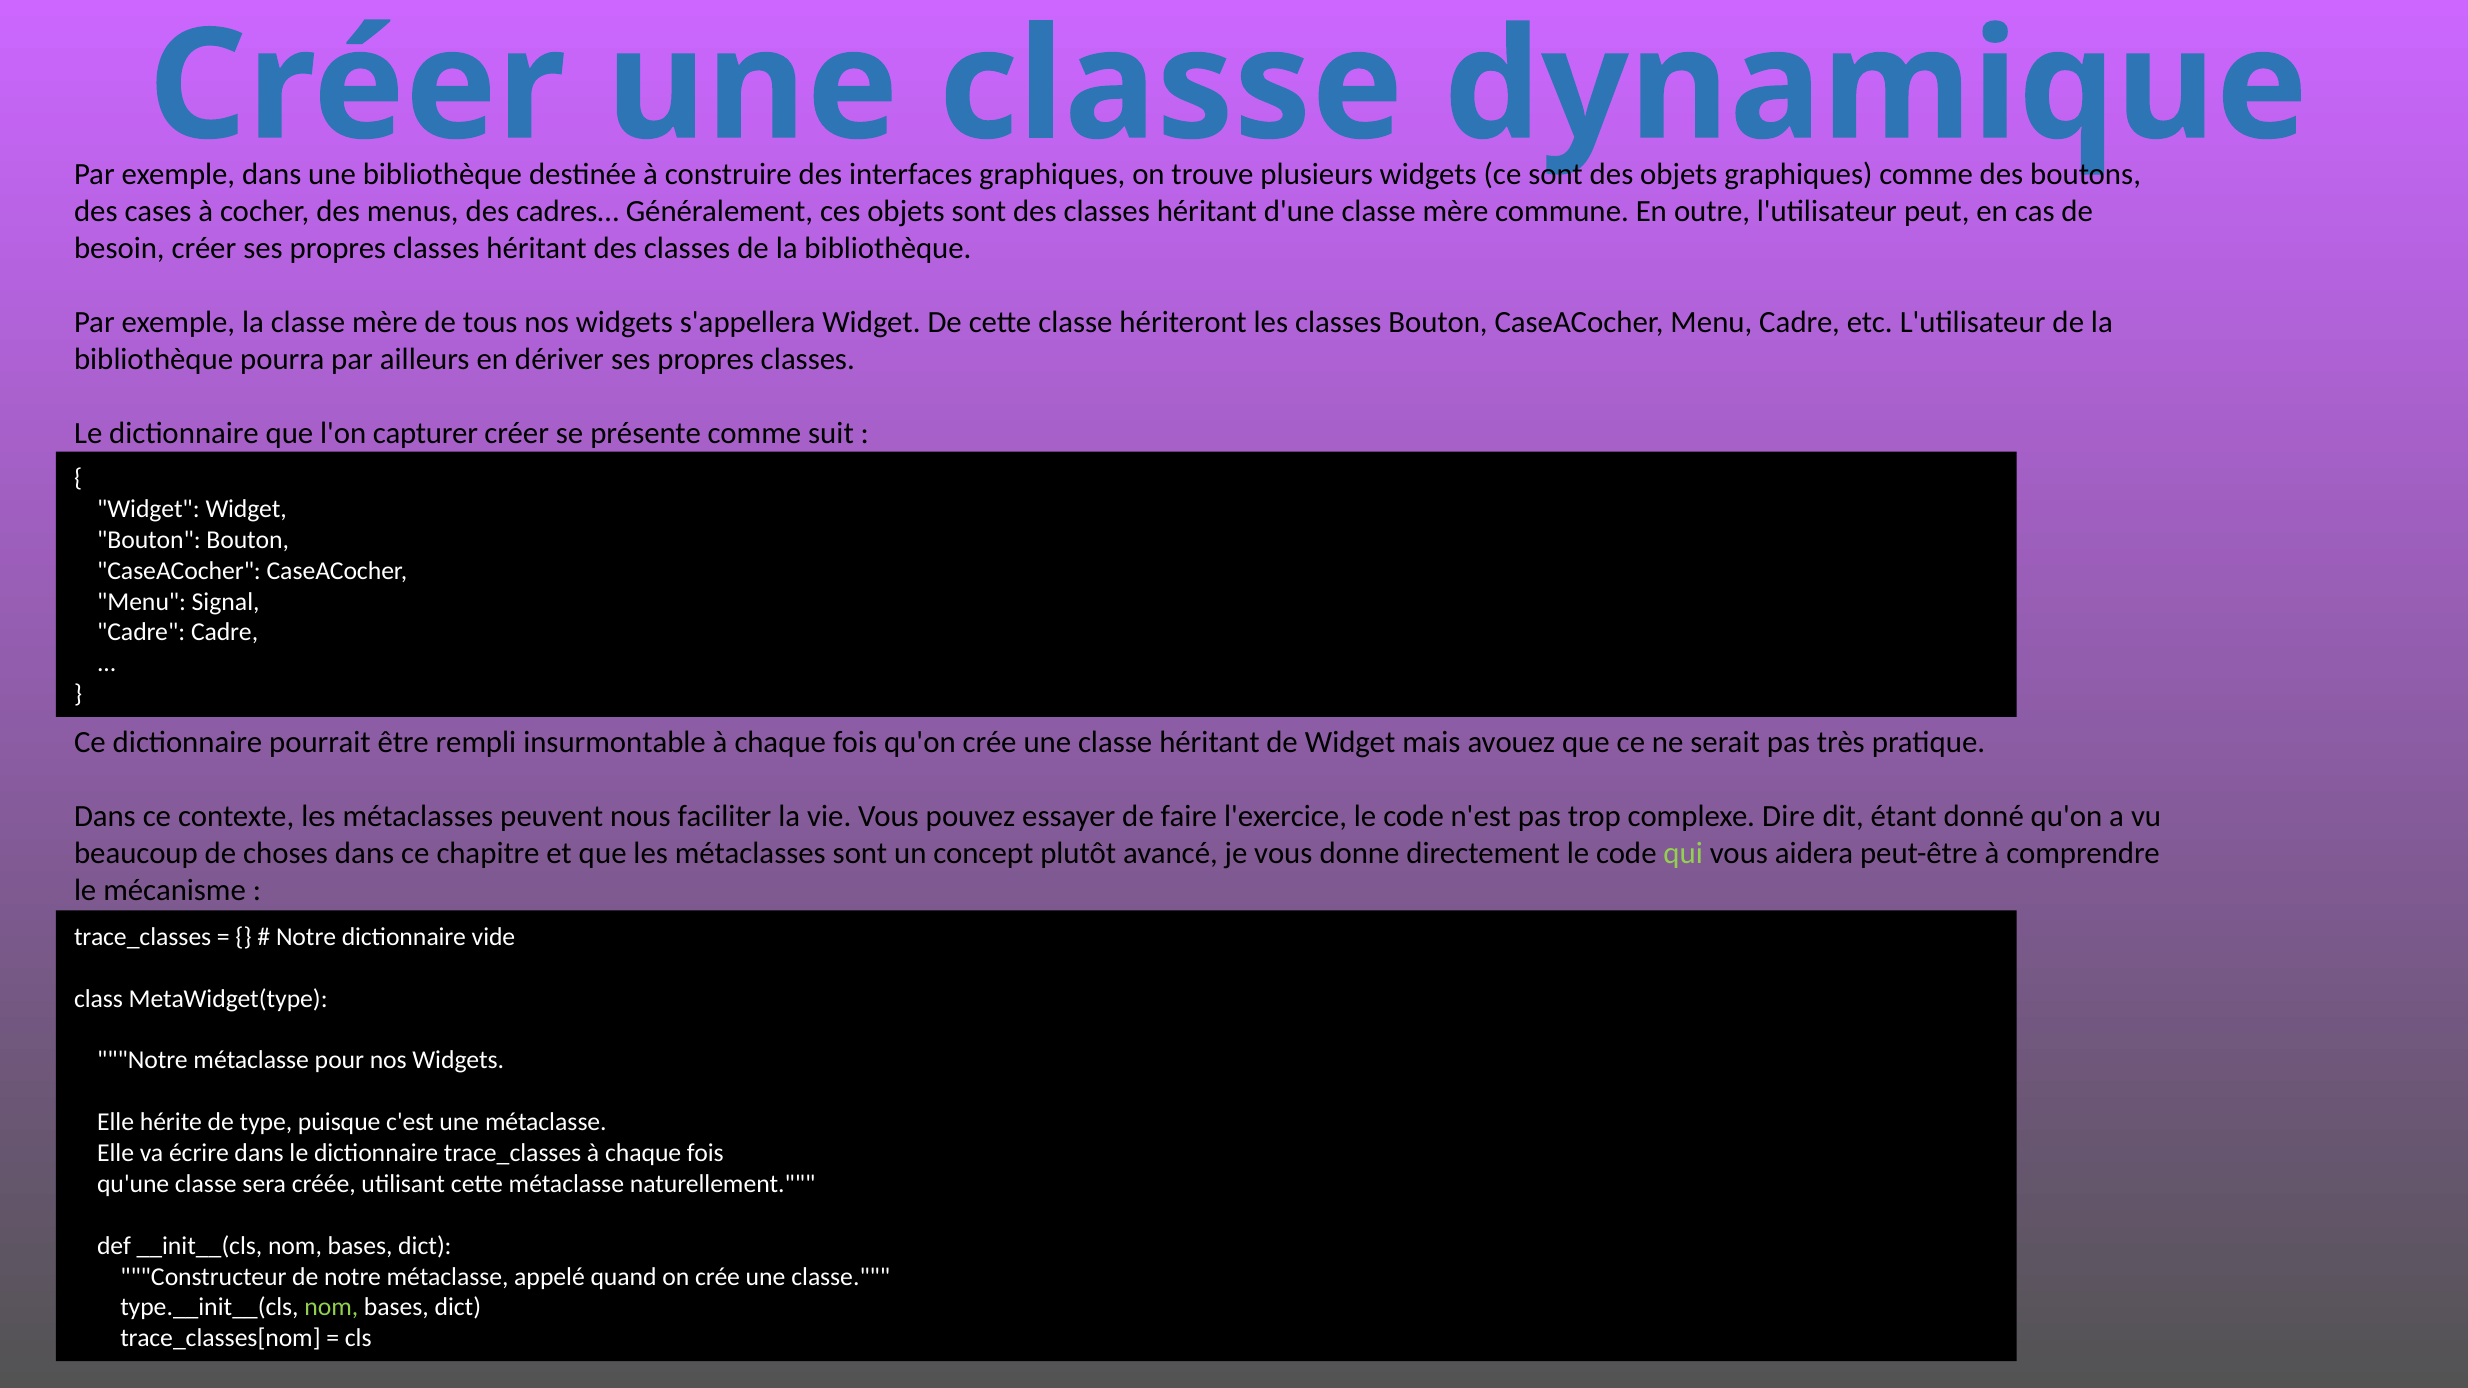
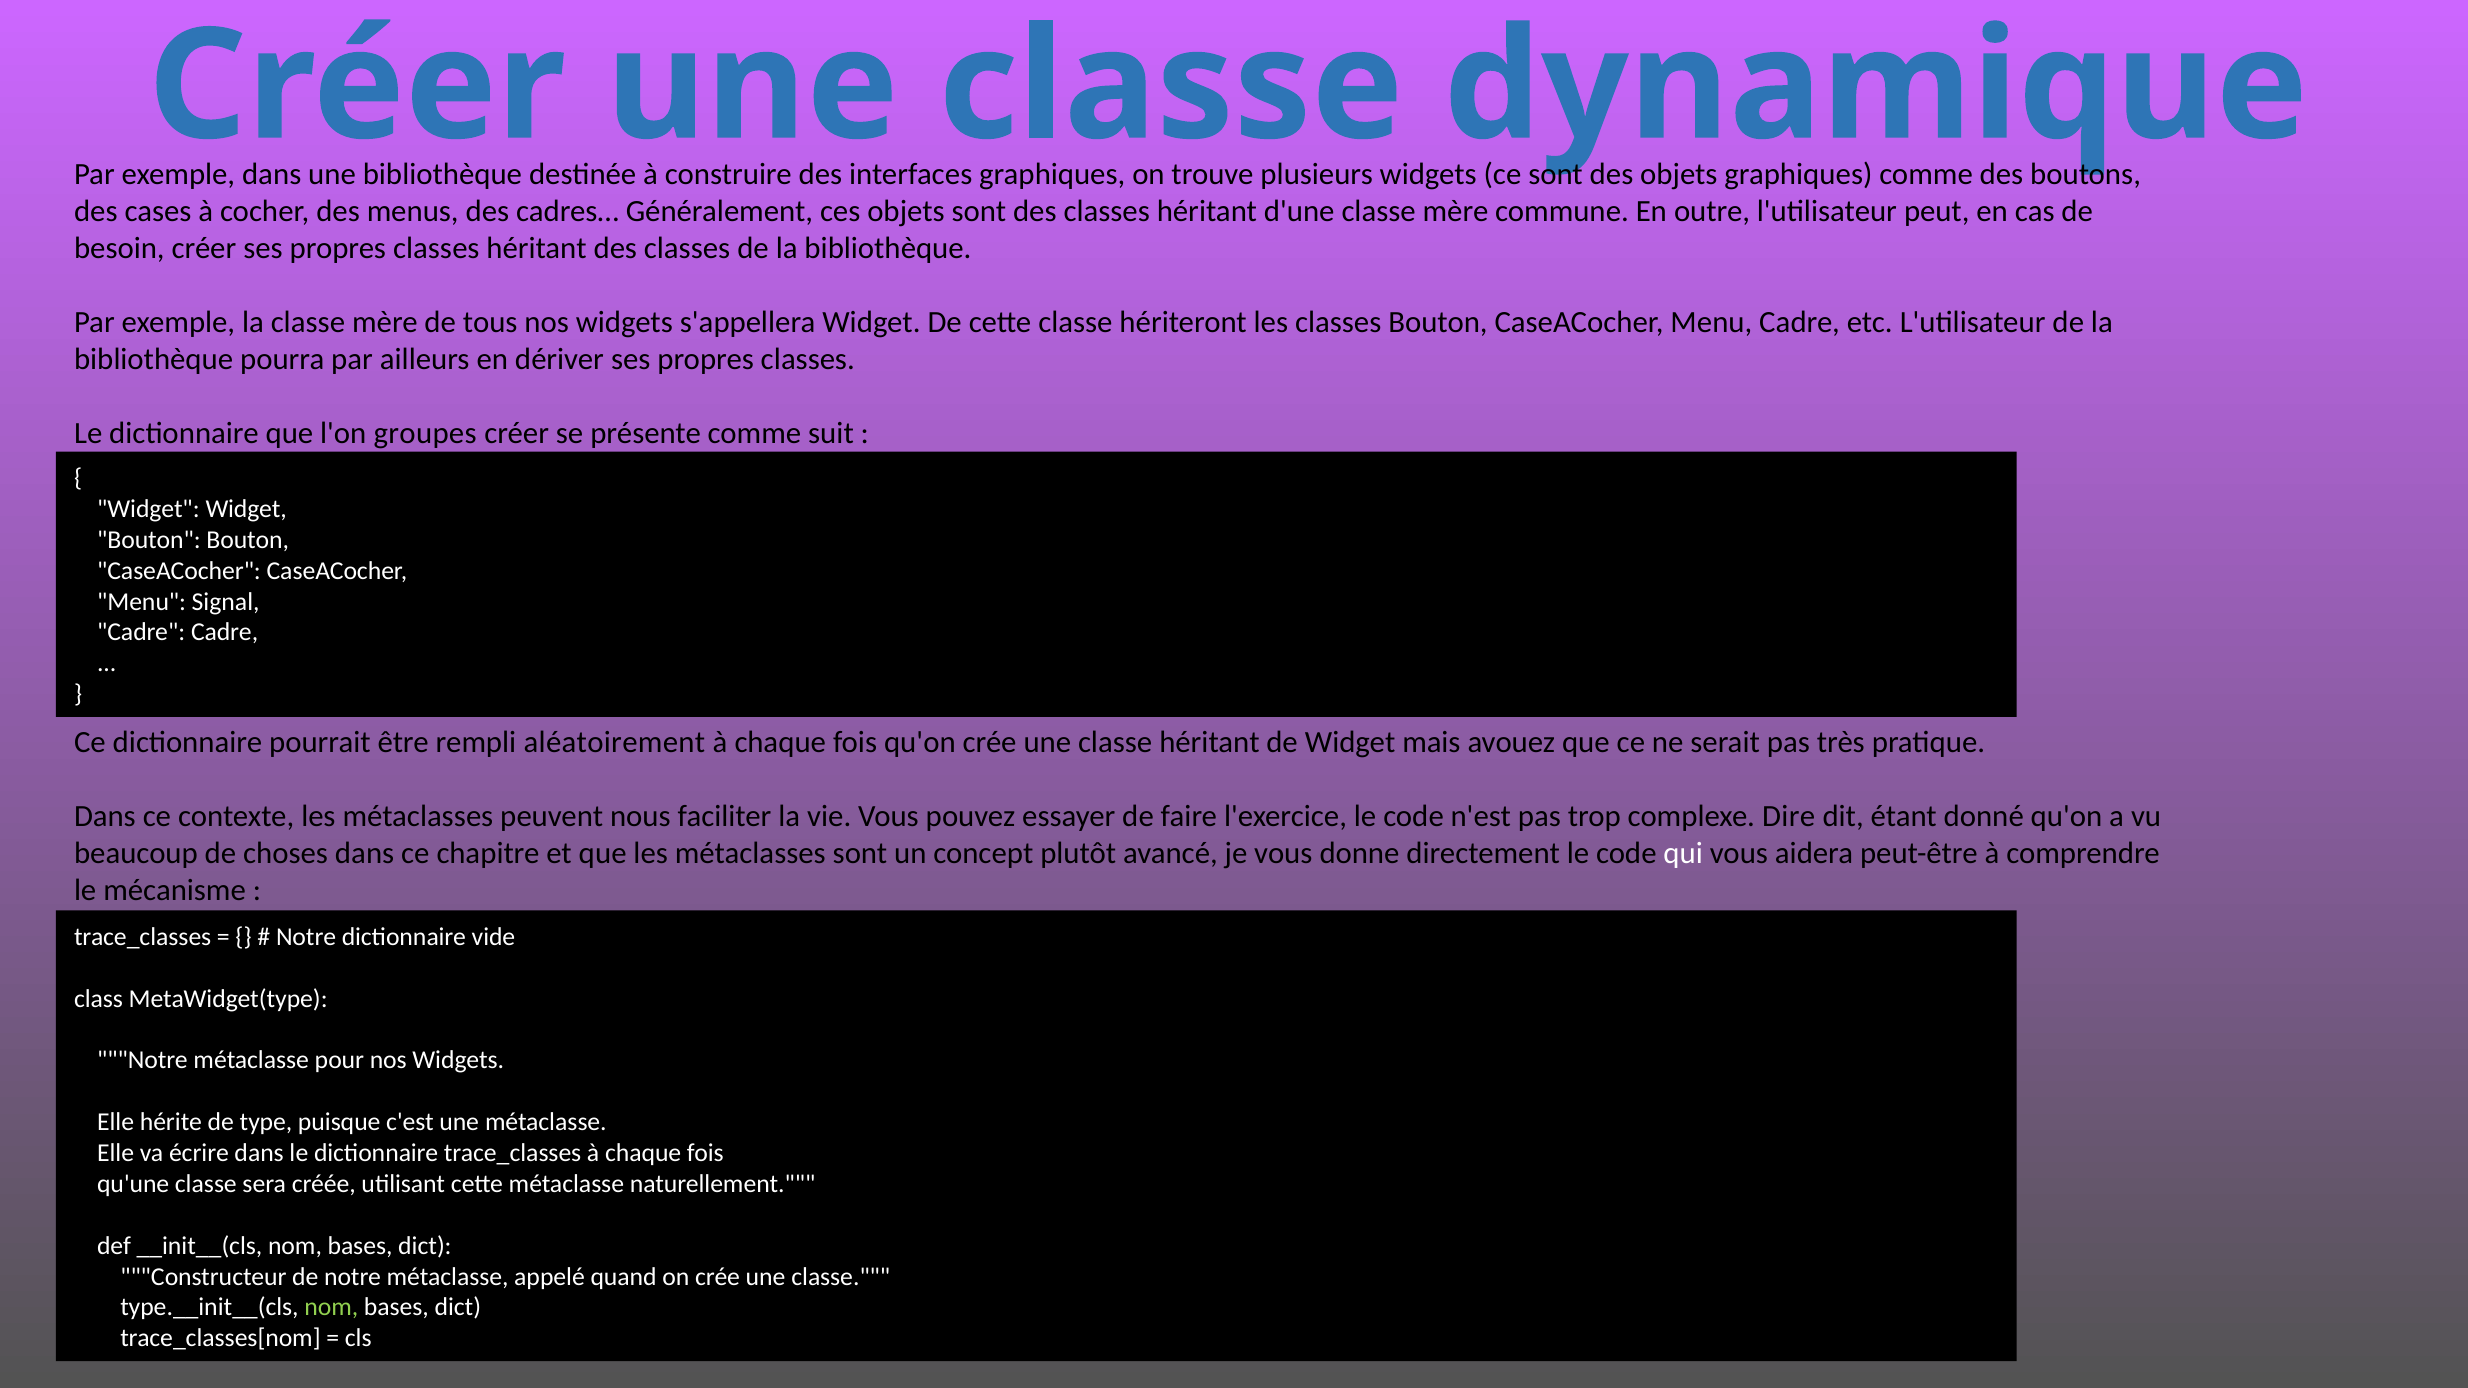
capturer: capturer -> groupes (425, 434)
insurmontable: insurmontable -> aléatoirement (614, 742)
qui colour: light green -> white (1683, 853)
